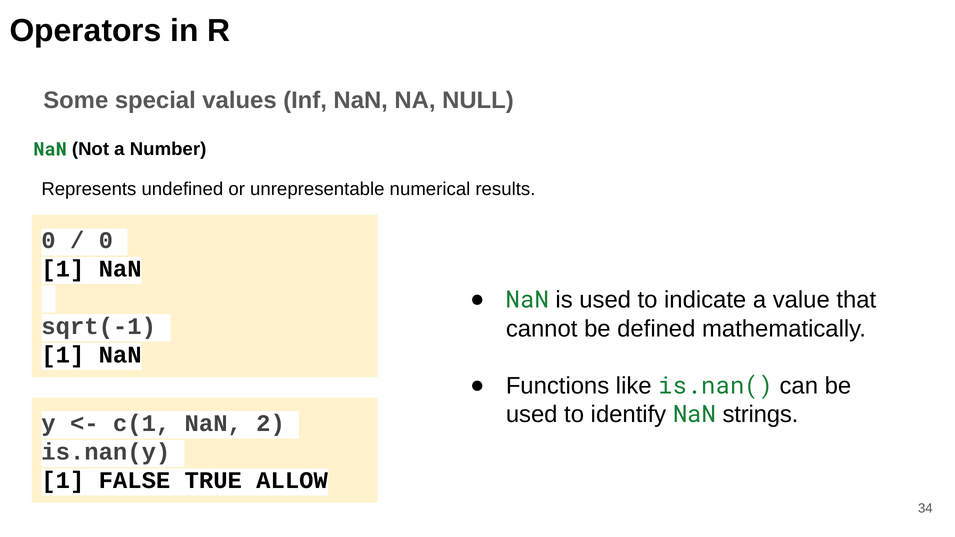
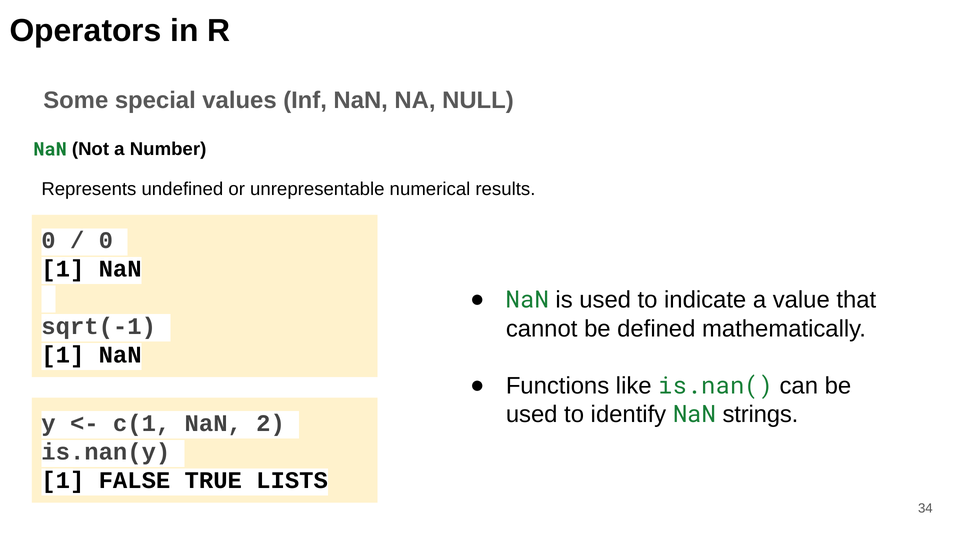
ALLOW: ALLOW -> LISTS (292, 481)
